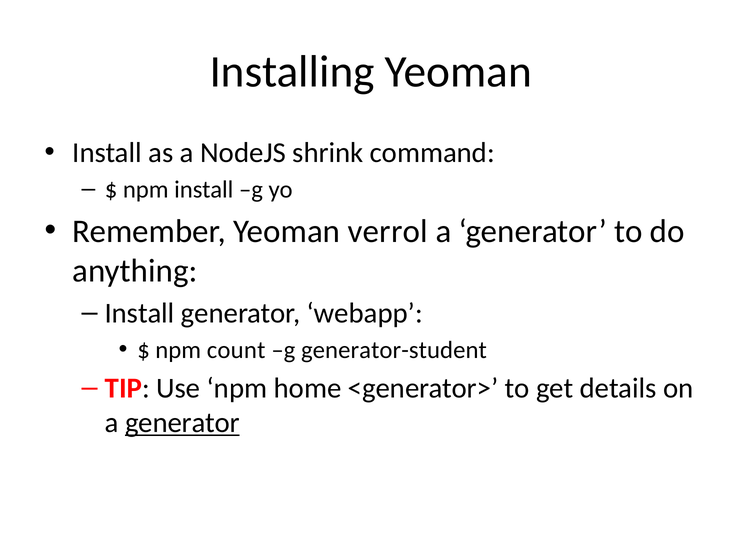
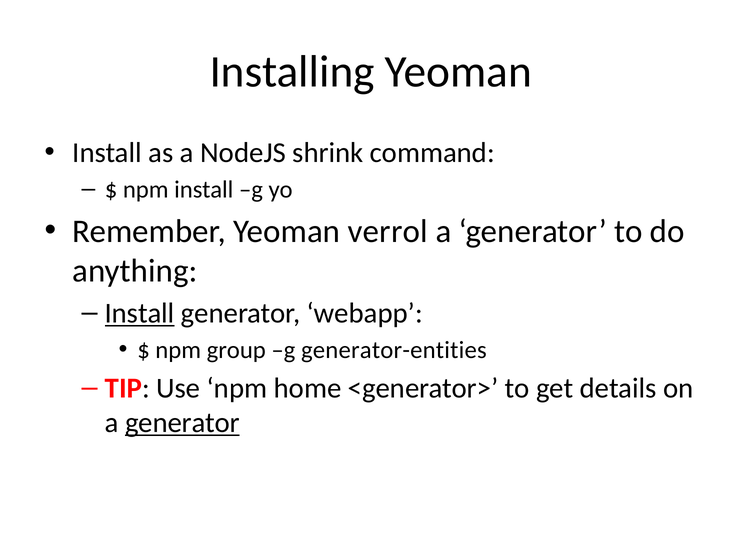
Install underline: none -> present (140, 314)
count: count -> group (236, 350)
generator-student: generator-student -> generator-entities (394, 350)
